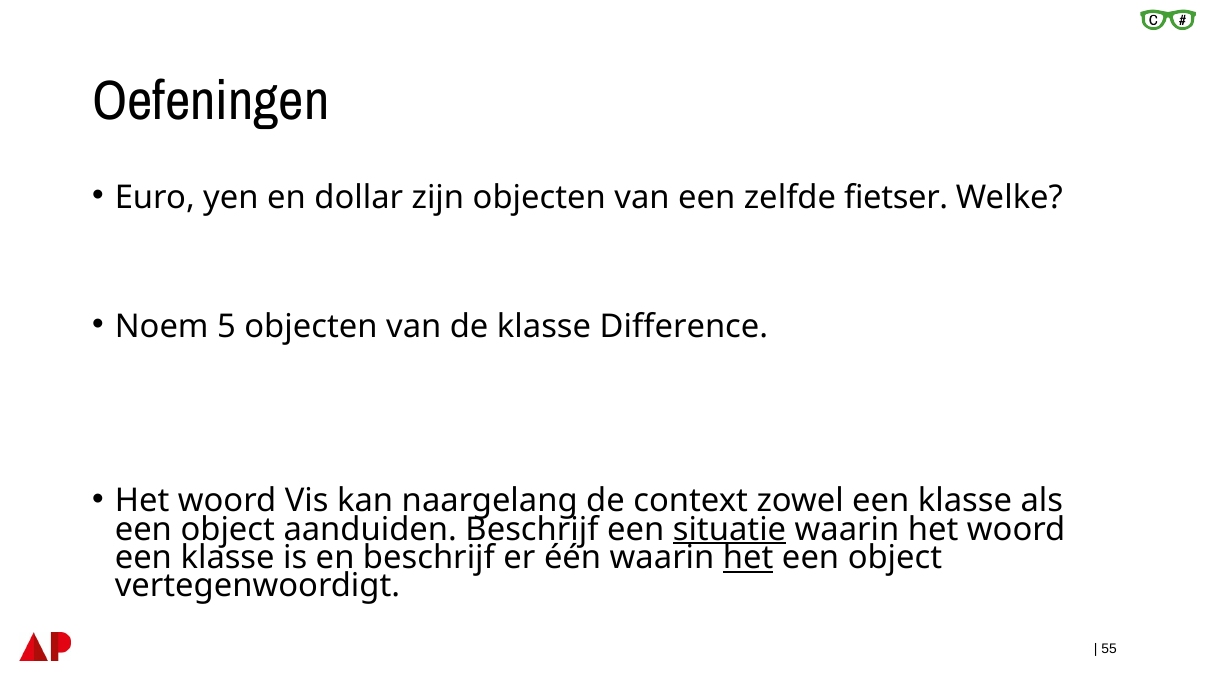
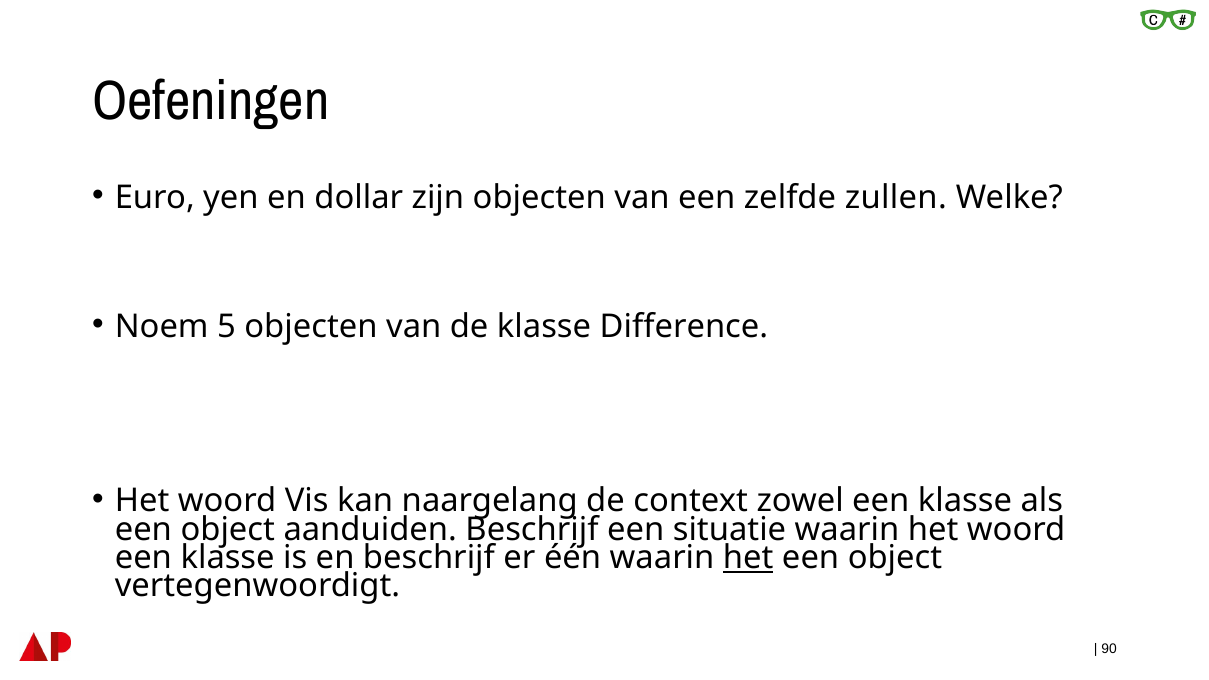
fietser: fietser -> zullen (896, 197)
situatie underline: present -> none (730, 529)
55: 55 -> 90 (1109, 649)
